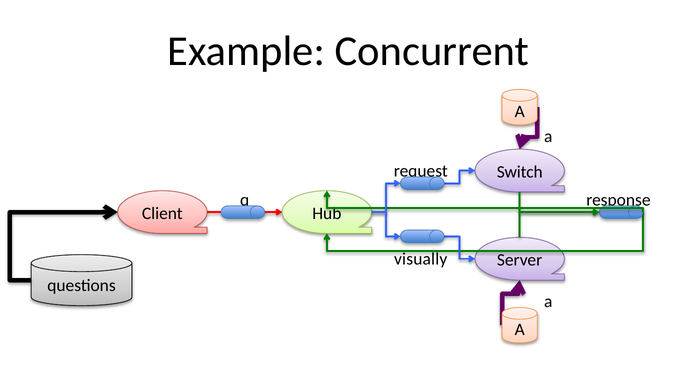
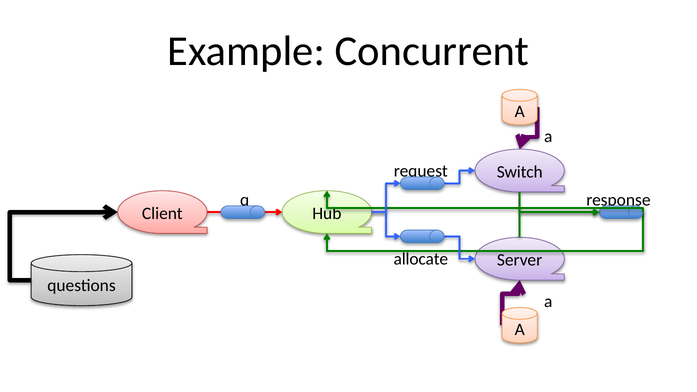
visually: visually -> allocate (421, 259)
